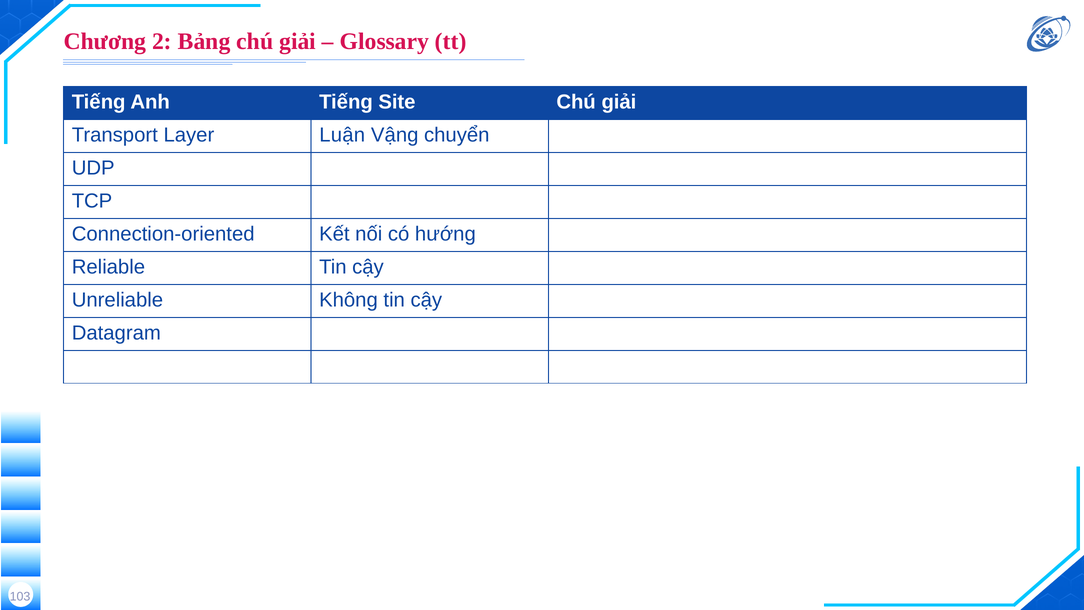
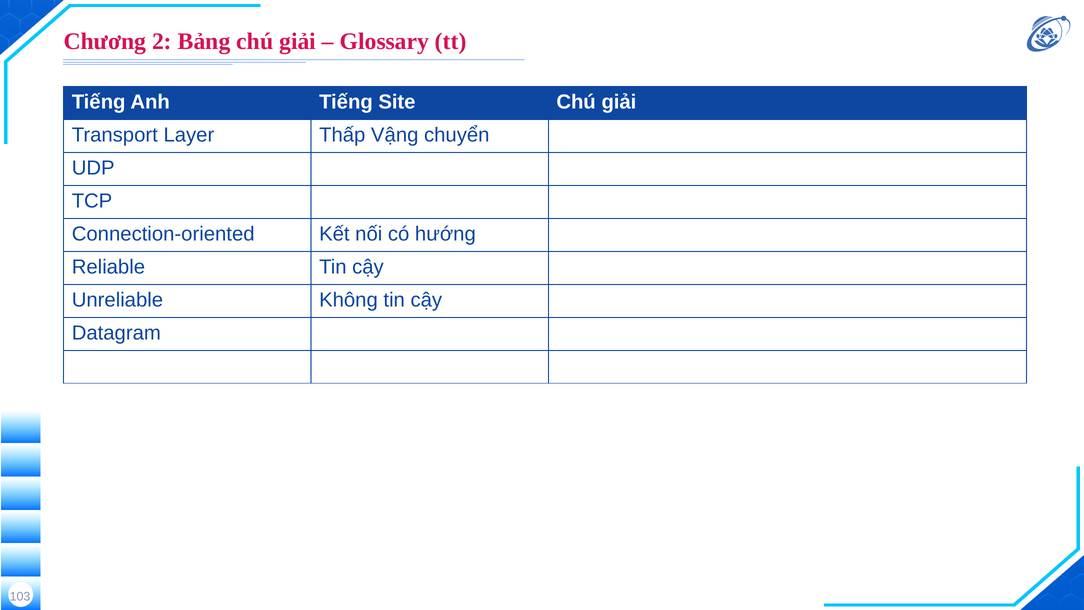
Luận: Luận -> Thấp (342, 135)
